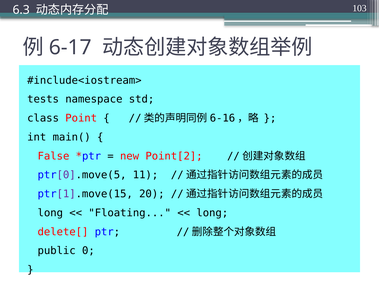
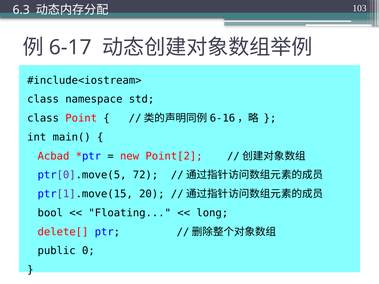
tests: tests -> class (43, 99)
False: False -> Acbad (53, 156)
11: 11 -> 72 (145, 175)
long: long -> bool (50, 213)
